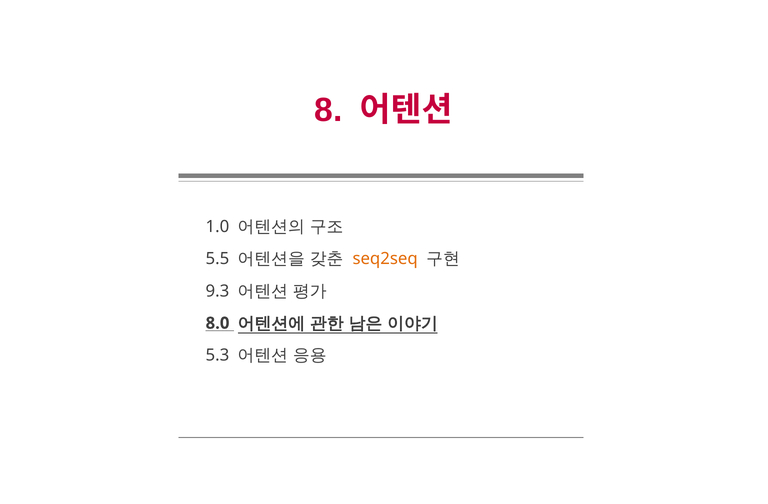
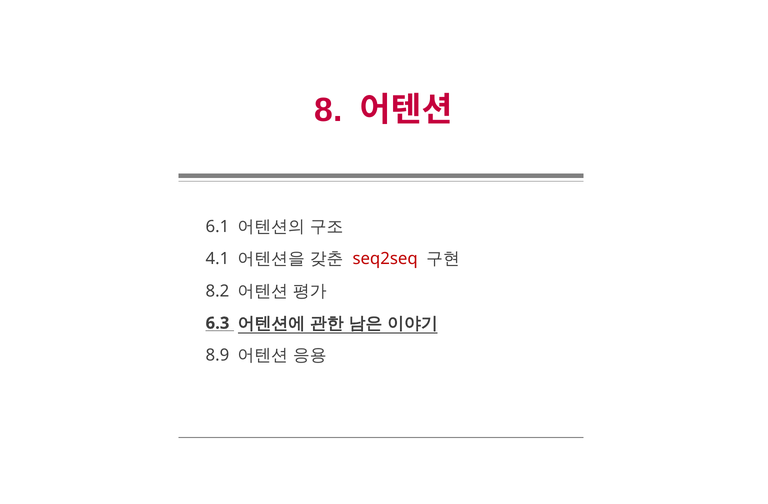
1.0: 1.0 -> 6.1 (217, 227)
5.5: 5.5 -> 4.1 (217, 259)
seq2seq colour: orange -> red (385, 259)
9.3: 9.3 -> 8.2 (217, 291)
8.0: 8.0 -> 6.3 (218, 323)
5.3: 5.3 -> 8.9 (217, 356)
